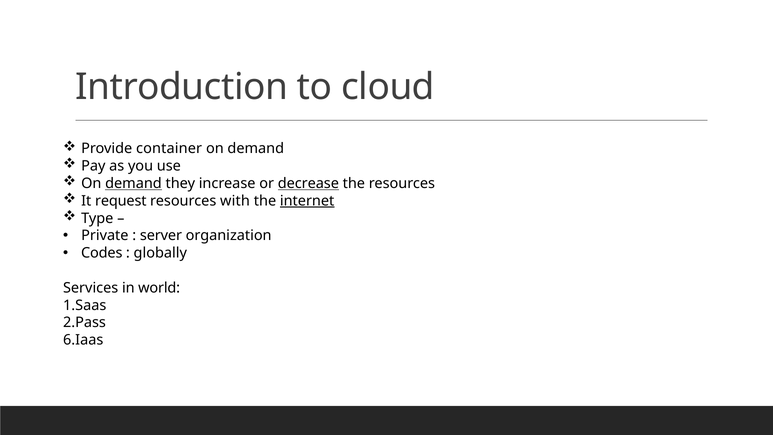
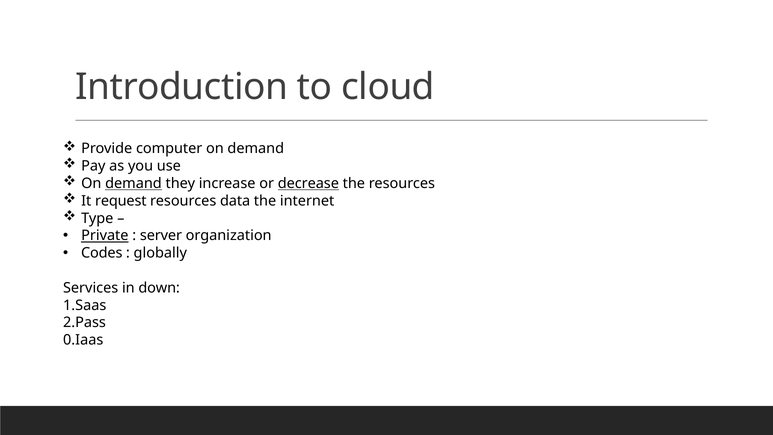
container: container -> computer (169, 149)
with: with -> data (235, 201)
internet underline: present -> none (307, 201)
Private underline: none -> present (105, 236)
world: world -> down (159, 288)
6.Iaas: 6.Iaas -> 0.Iaas (83, 340)
